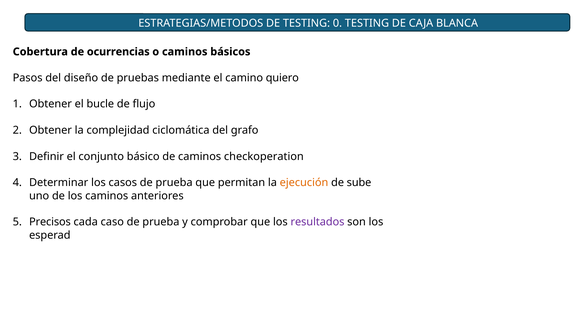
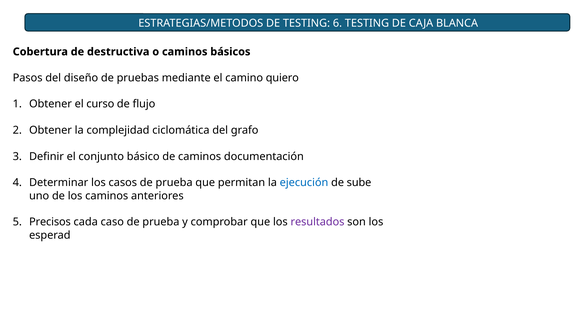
0: 0 -> 6 (337, 23)
ocurrencias: ocurrencias -> destructiva (118, 52)
bucle: bucle -> curso (100, 104)
checkoperation: checkoperation -> documentación (264, 156)
ejecución colour: orange -> blue (304, 183)
